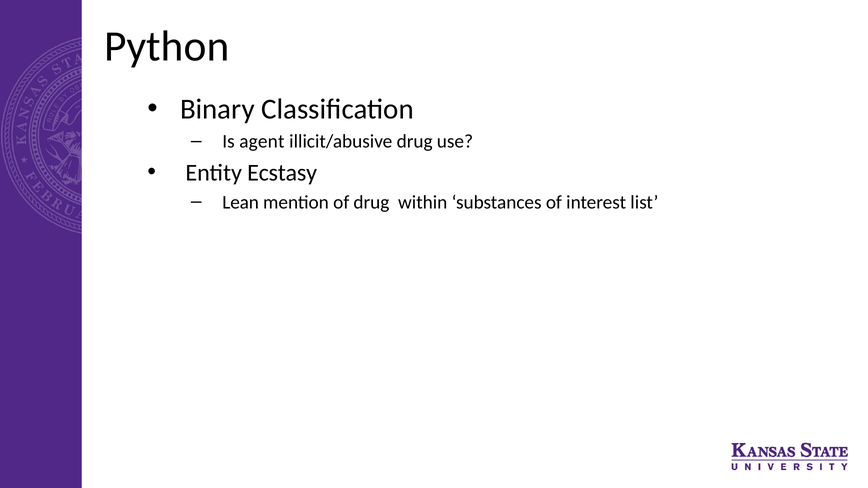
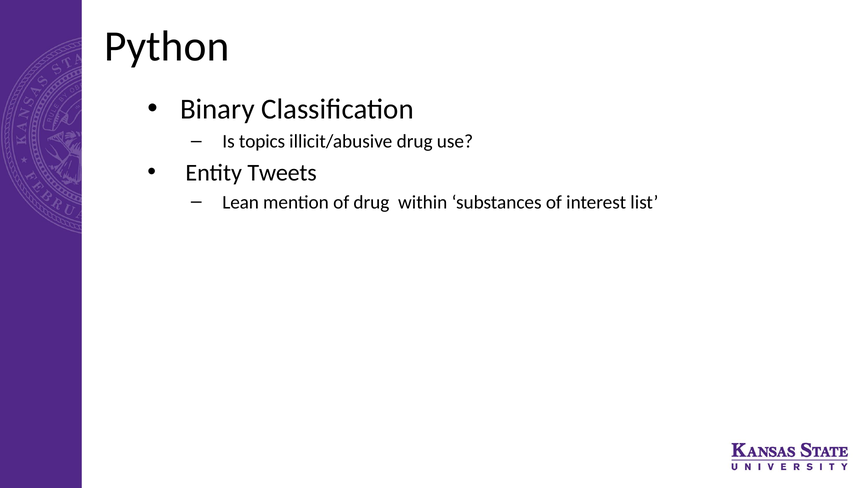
agent: agent -> topics (262, 142)
Ecstasy: Ecstasy -> Tweets (282, 173)
